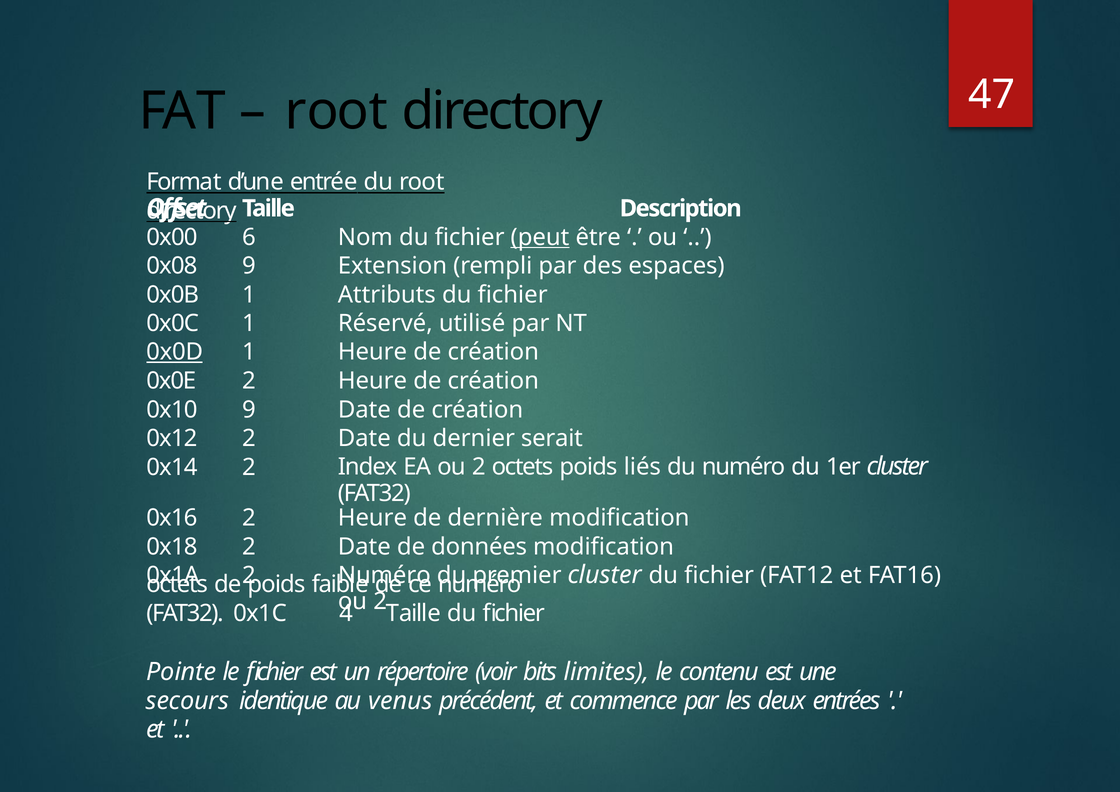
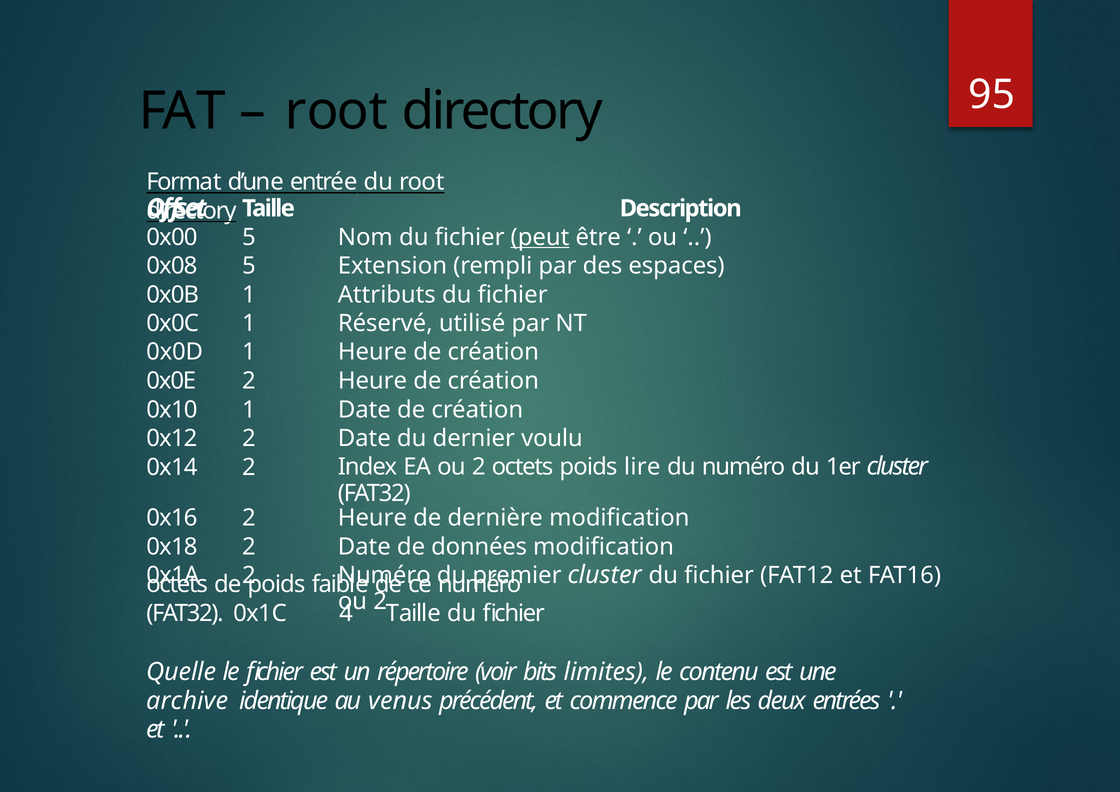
47: 47 -> 95 (992, 94)
0x00 6: 6 -> 5 (249, 237)
0x08 9: 9 -> 5 (249, 266)
0x0D underline: present -> none (175, 352)
0x10 9: 9 -> 1 (249, 410)
serait: serait -> voulu (552, 439)
liés: liés -> lire (642, 467)
Pointe: Pointe -> Quelle (181, 672)
secours: secours -> archive (187, 701)
